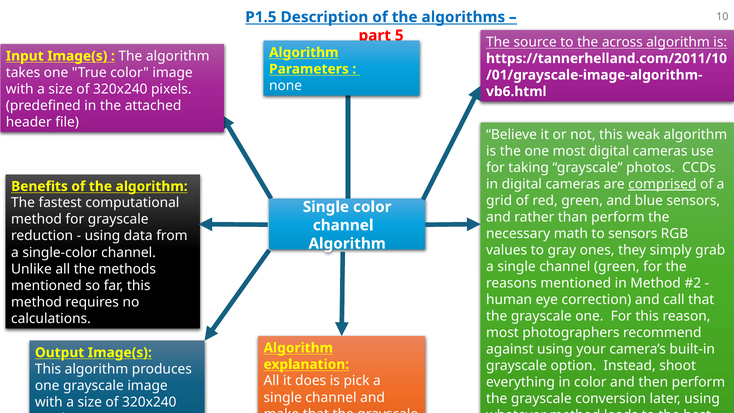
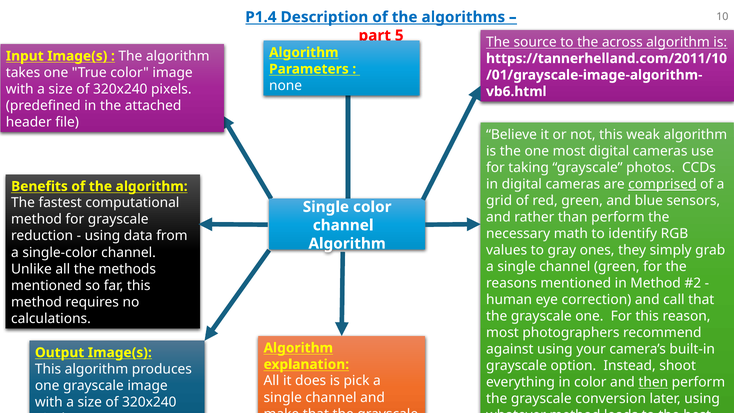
P1.5: P1.5 -> P1.4 (261, 17)
to sensors: sensors -> identify (633, 234)
then underline: none -> present (653, 382)
